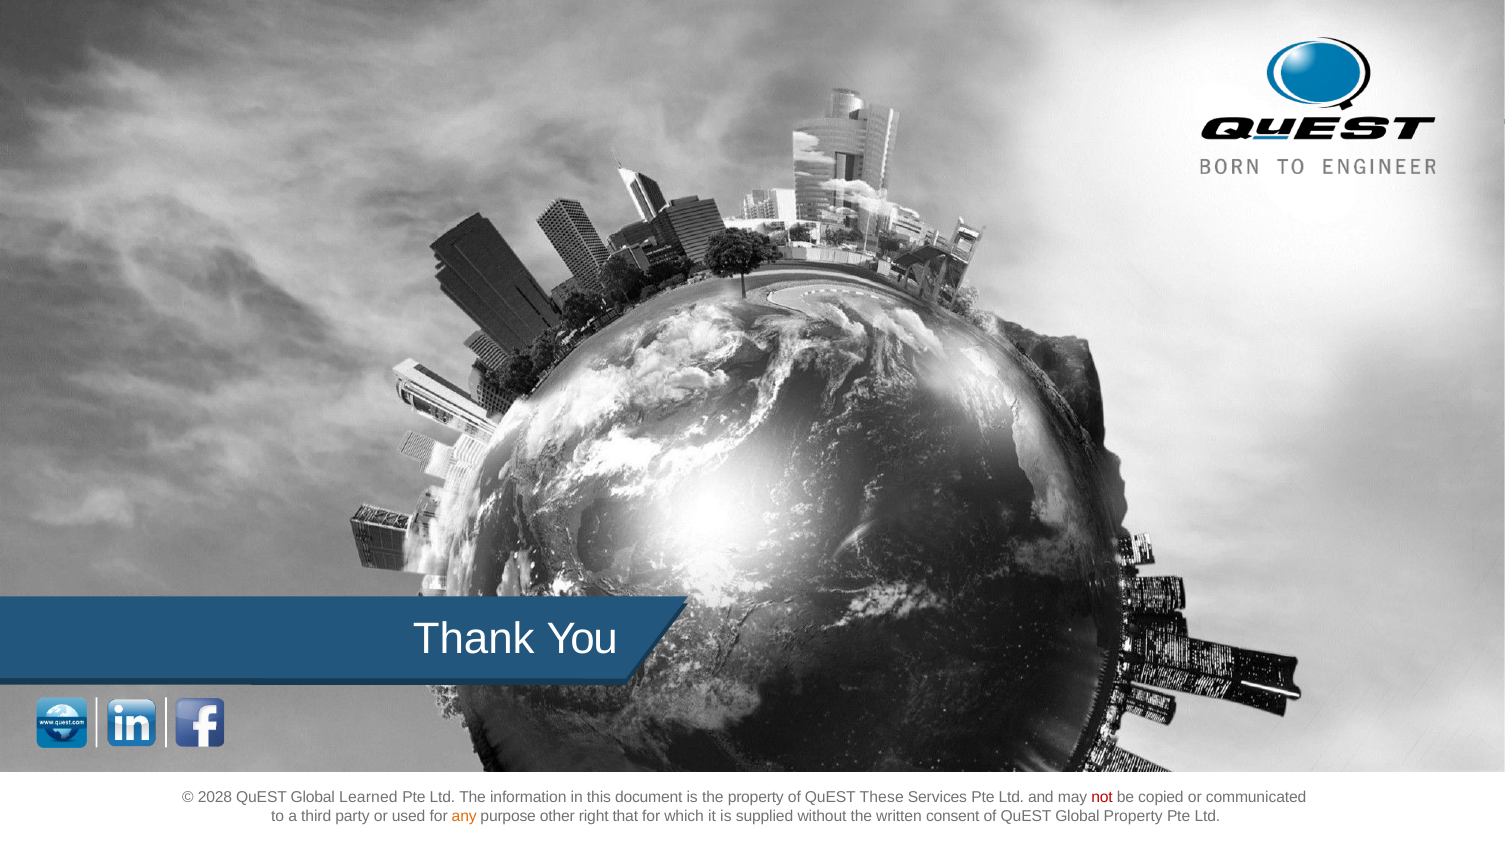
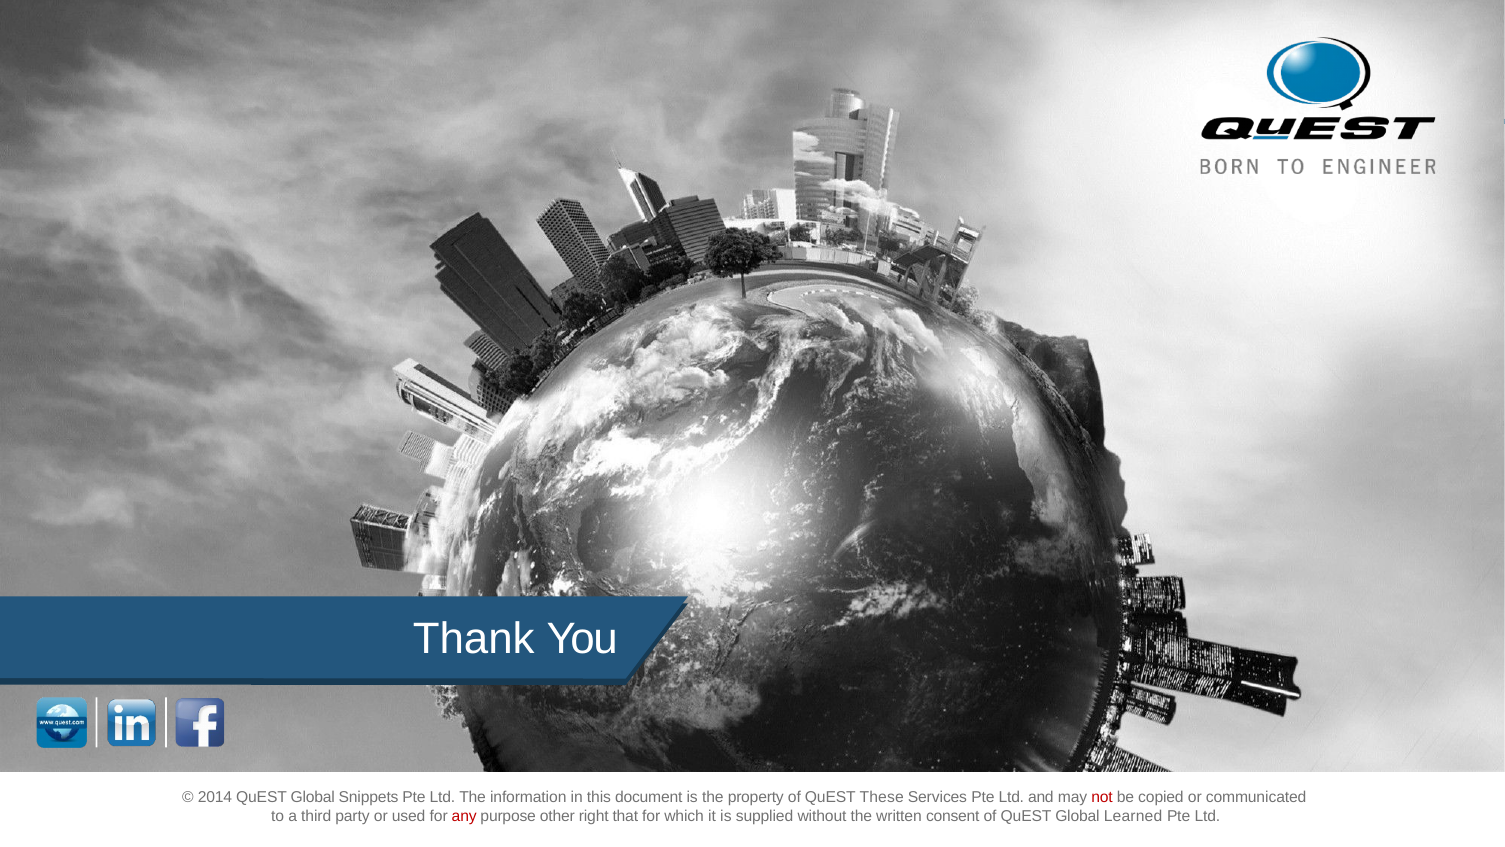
2028: 2028 -> 2014 (215, 797)
Learned: Learned -> Snippets (369, 797)
any colour: orange -> red (464, 816)
Global Property: Property -> Learned (1133, 816)
